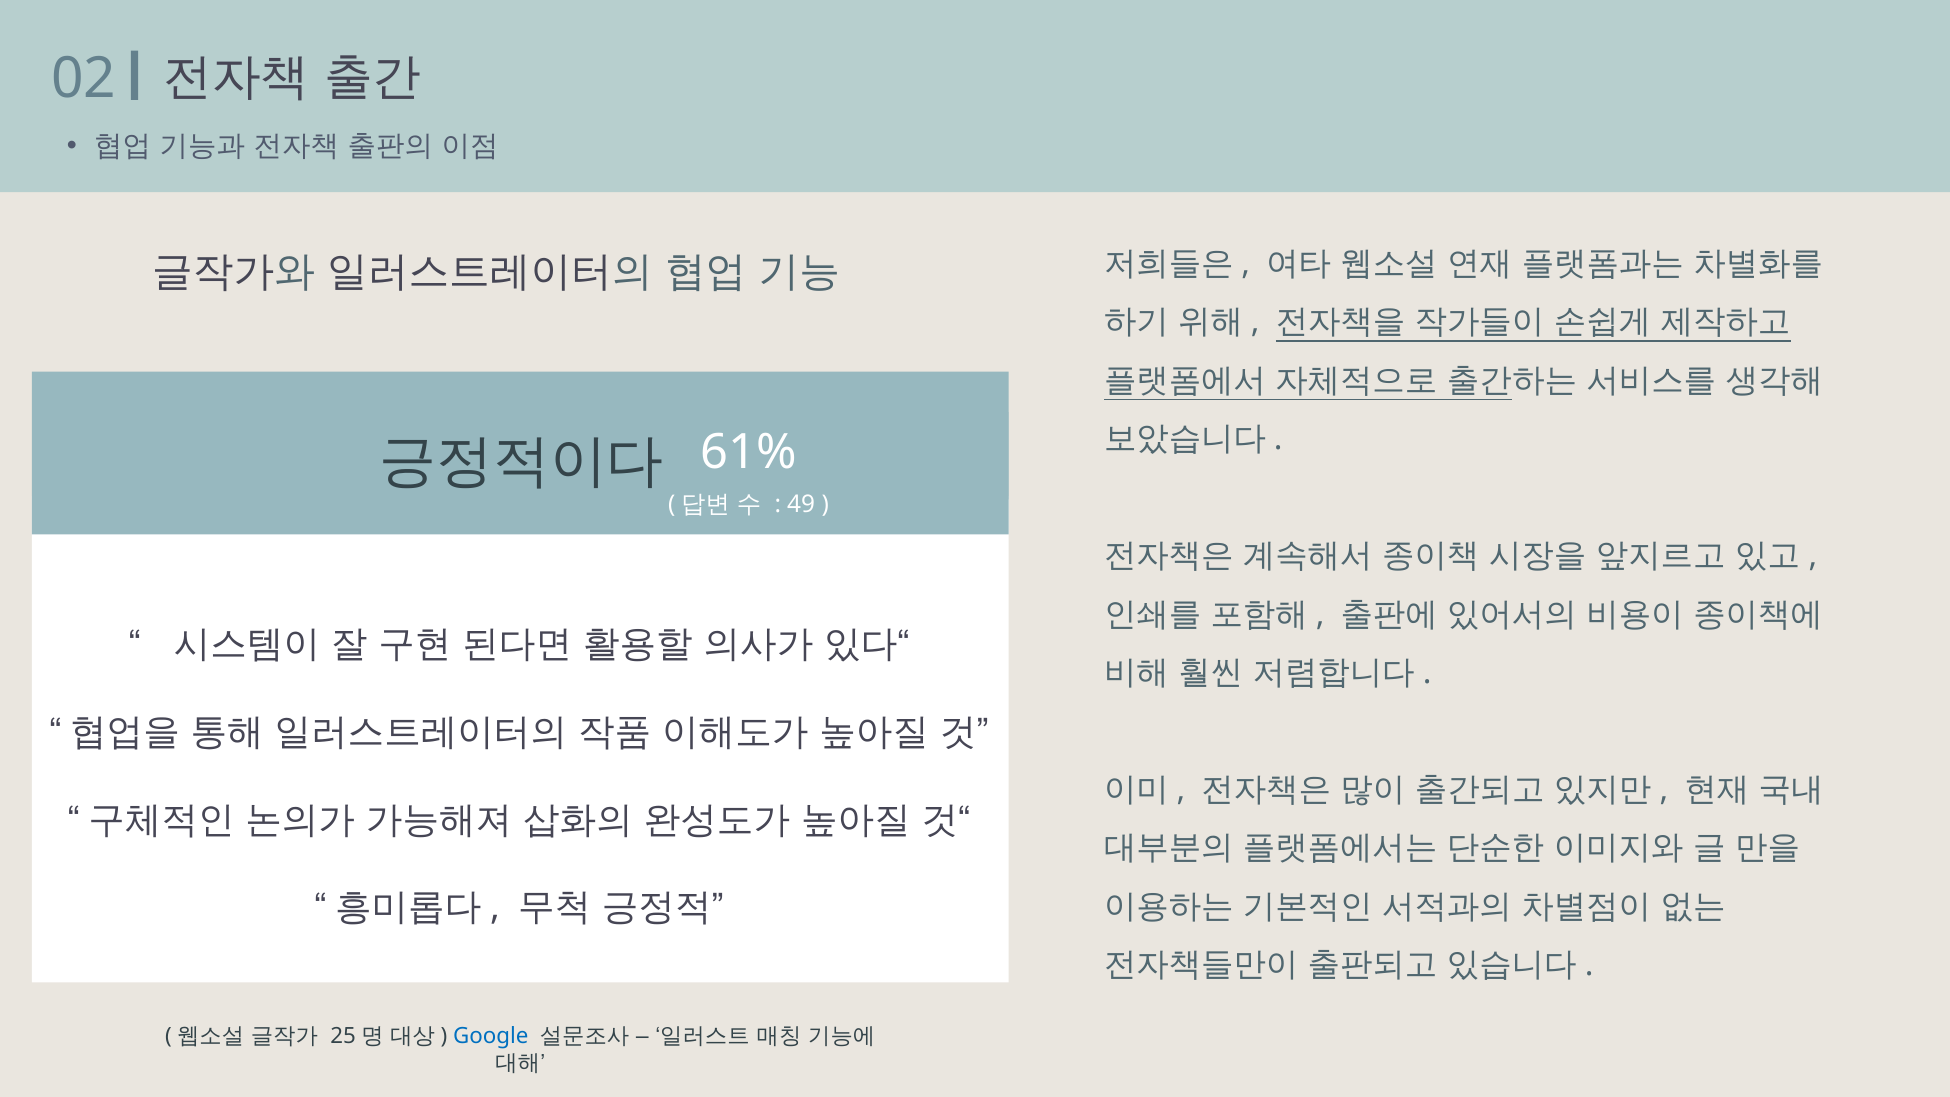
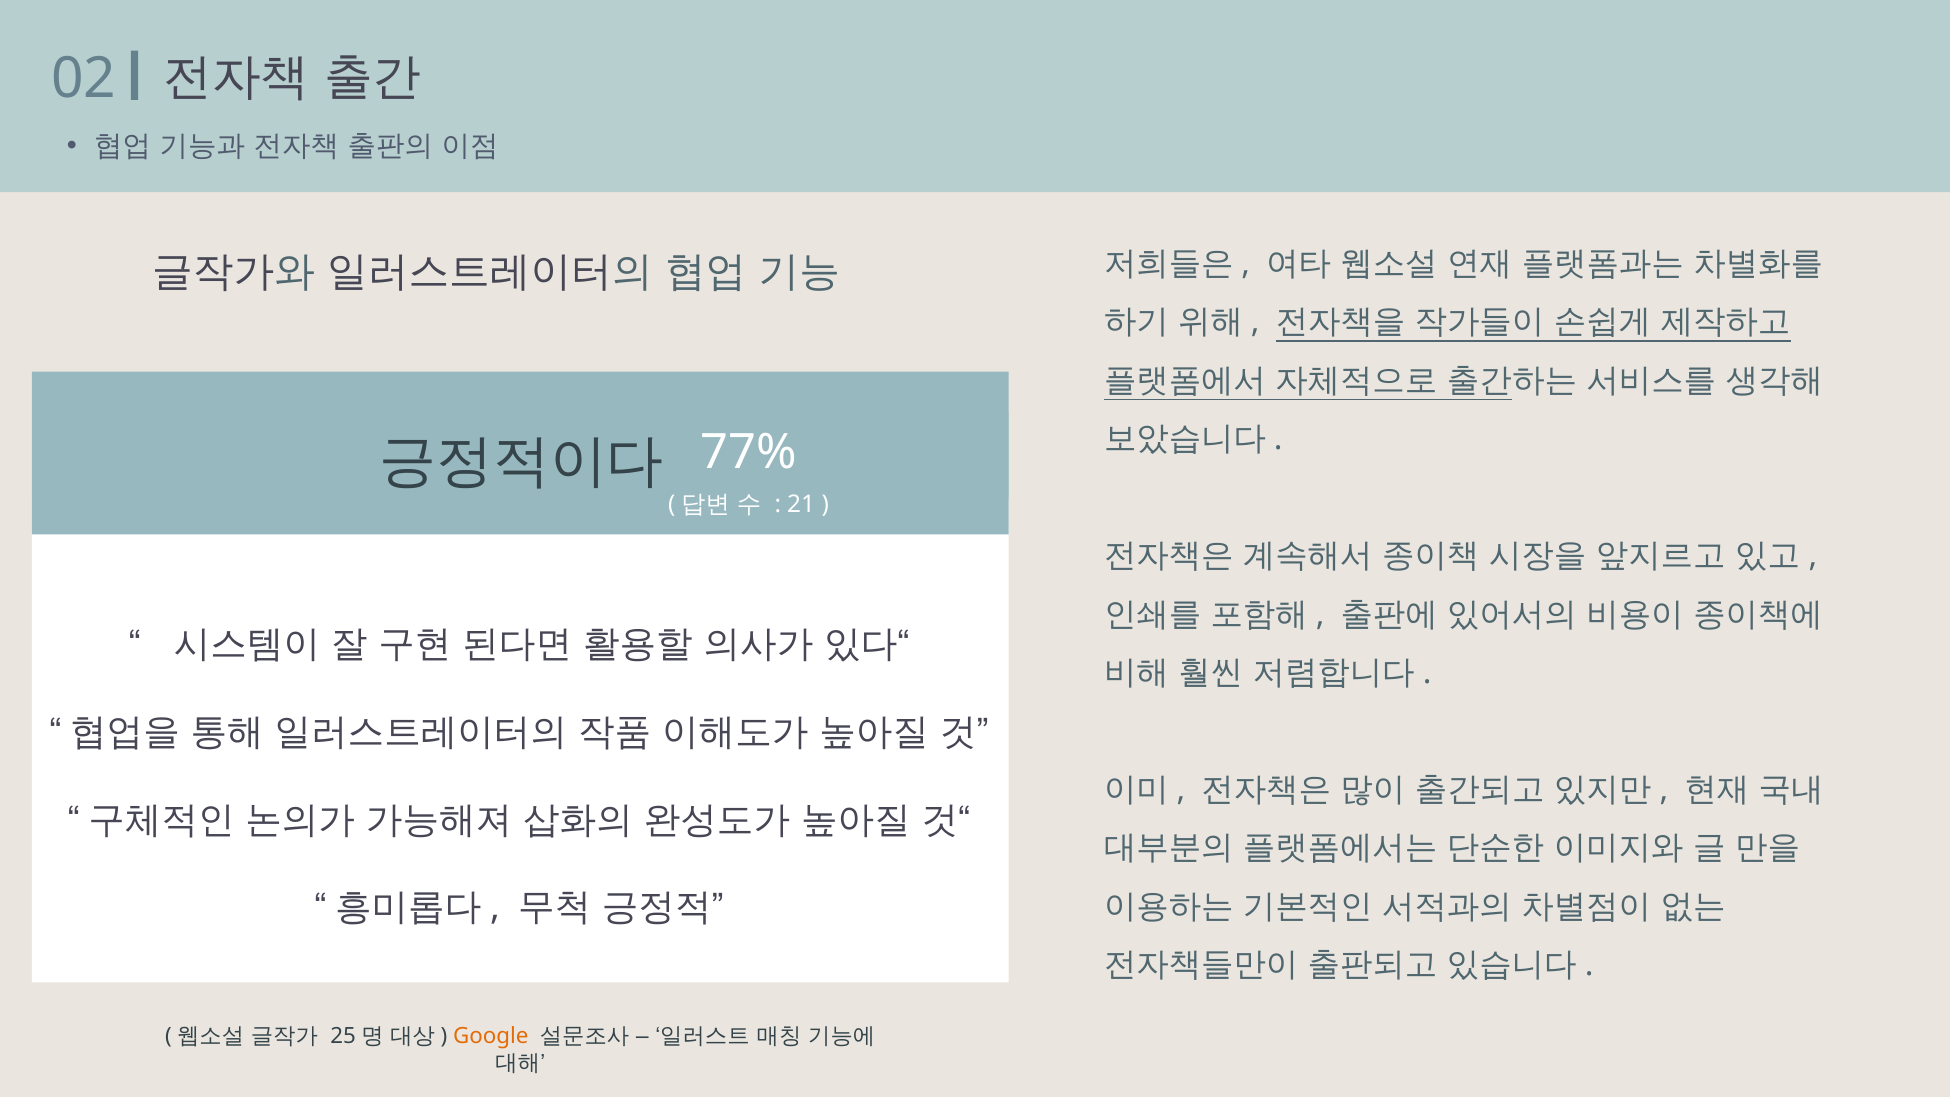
61%: 61% -> 77% (748, 453)
49: 49 -> 21 (801, 504)
Google colour: blue -> orange (491, 1036)
